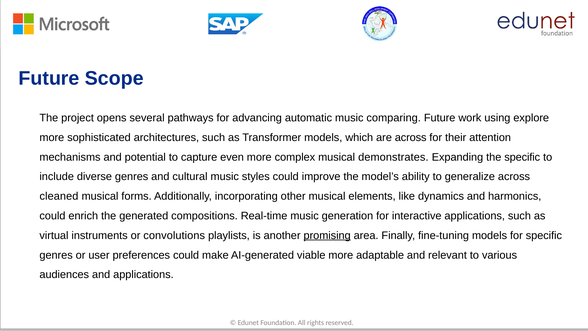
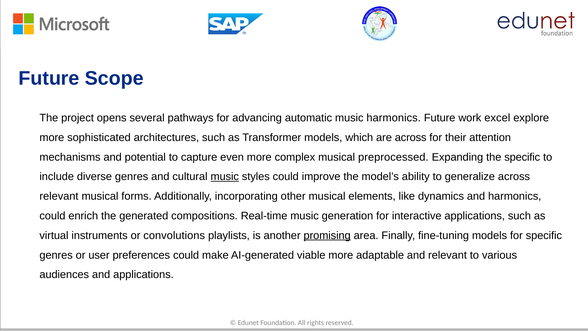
music comparing: comparing -> harmonics (394, 118)
using: using -> excel (497, 118)
demonstrates: demonstrates -> preprocessed (393, 157)
music underline: none -> present (225, 177)
cleaned: cleaned -> relevant (59, 196)
